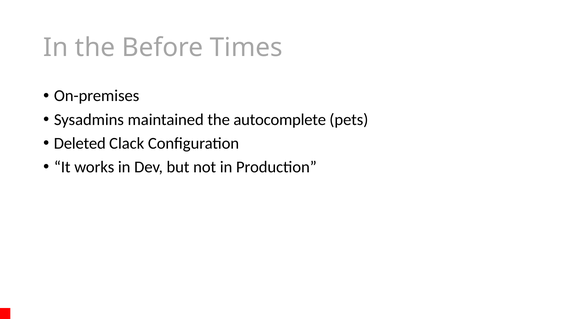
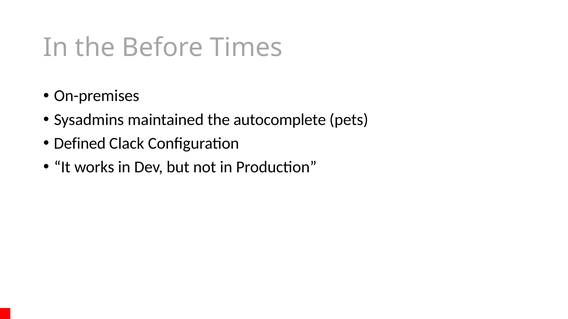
Deleted: Deleted -> Defined (80, 144)
